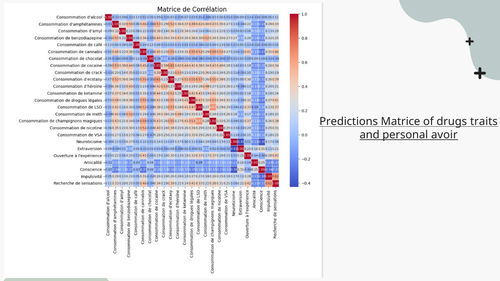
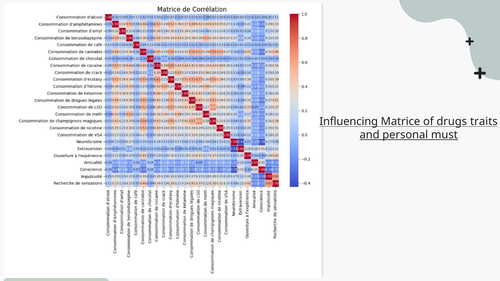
Predictions: Predictions -> Influencing (349, 122)
avoir: avoir -> must (444, 135)
